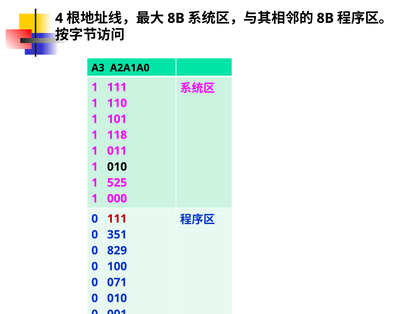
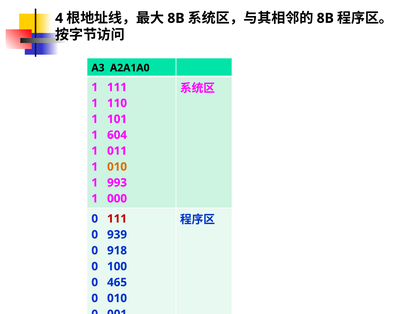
118: 118 -> 604 (117, 135)
010 colour: black -> orange (117, 167)
525: 525 -> 993 (117, 182)
351: 351 -> 939 (117, 234)
829: 829 -> 918 (117, 250)
071: 071 -> 465 (117, 282)
